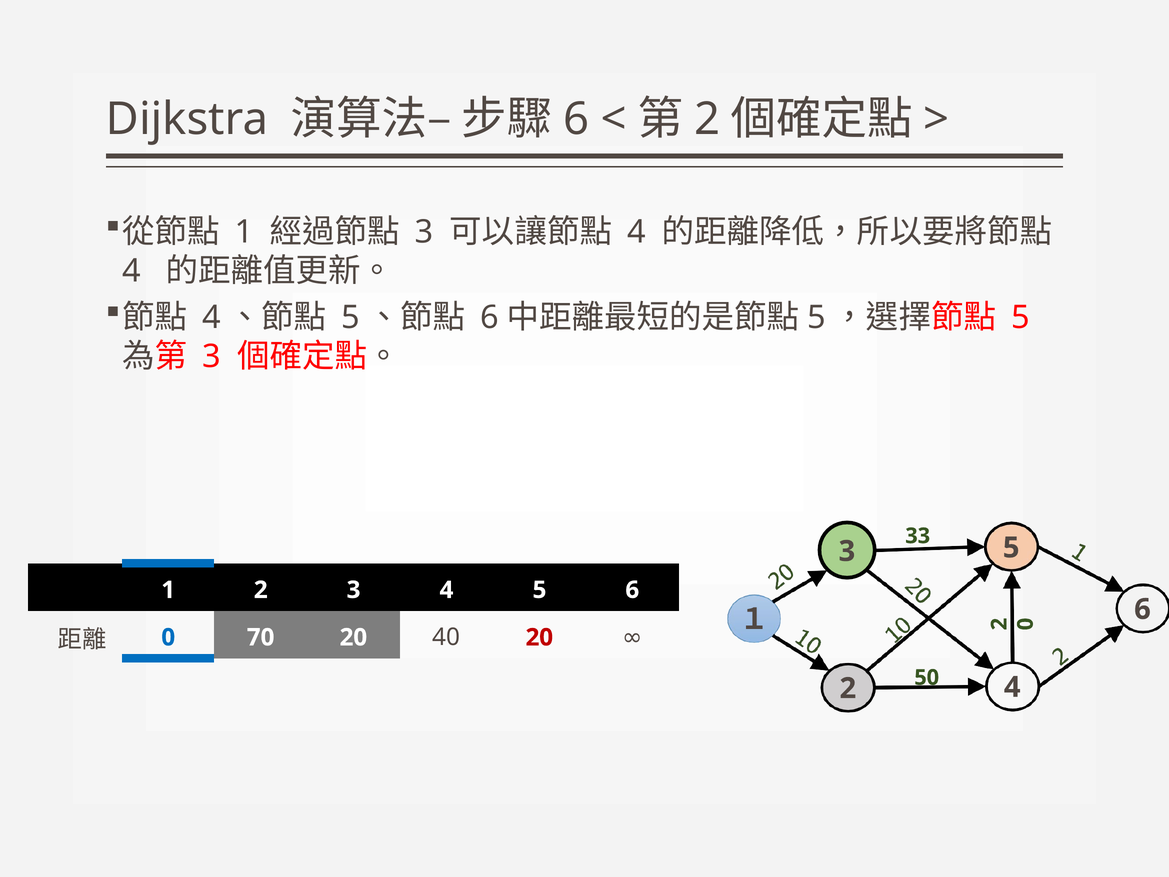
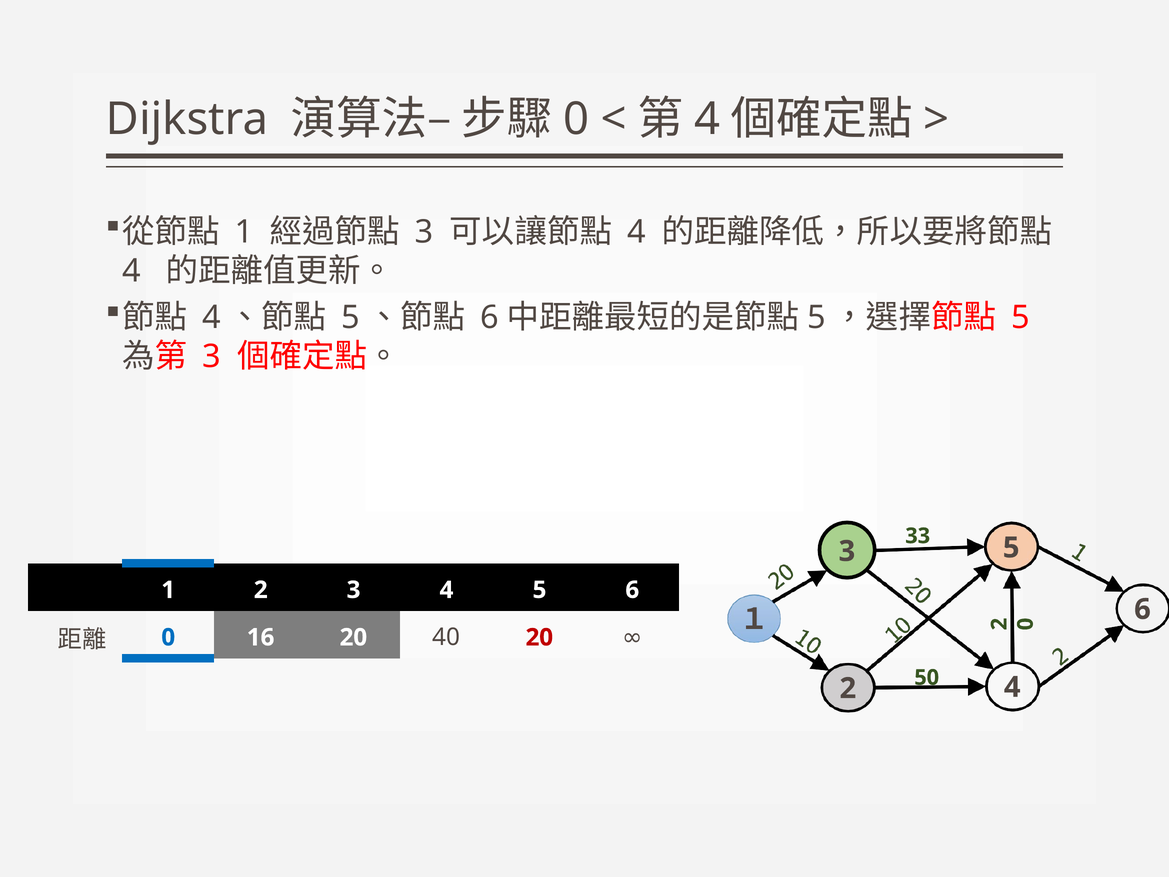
6: 6 -> 0 (576, 119)
2: 2 -> 4 (707, 119)
70: 70 -> 16 (261, 637)
